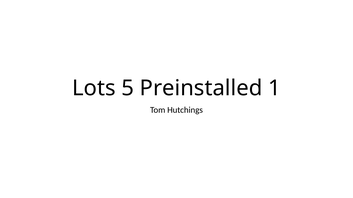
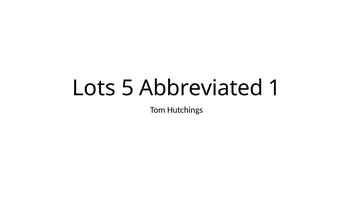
Preinstalled: Preinstalled -> Abbreviated (201, 88)
